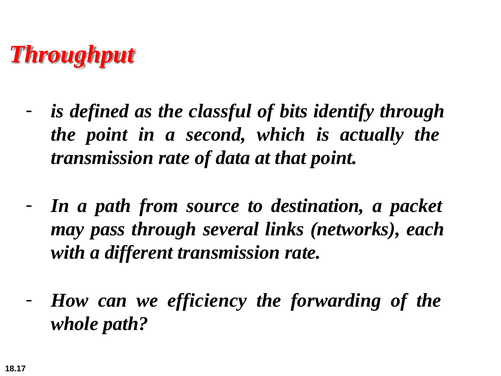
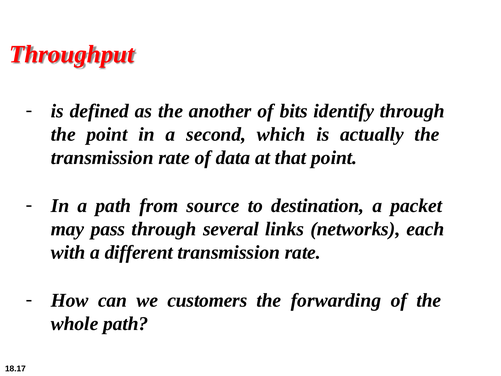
classful: classful -> another (220, 111)
efficiency: efficiency -> customers (207, 300)
